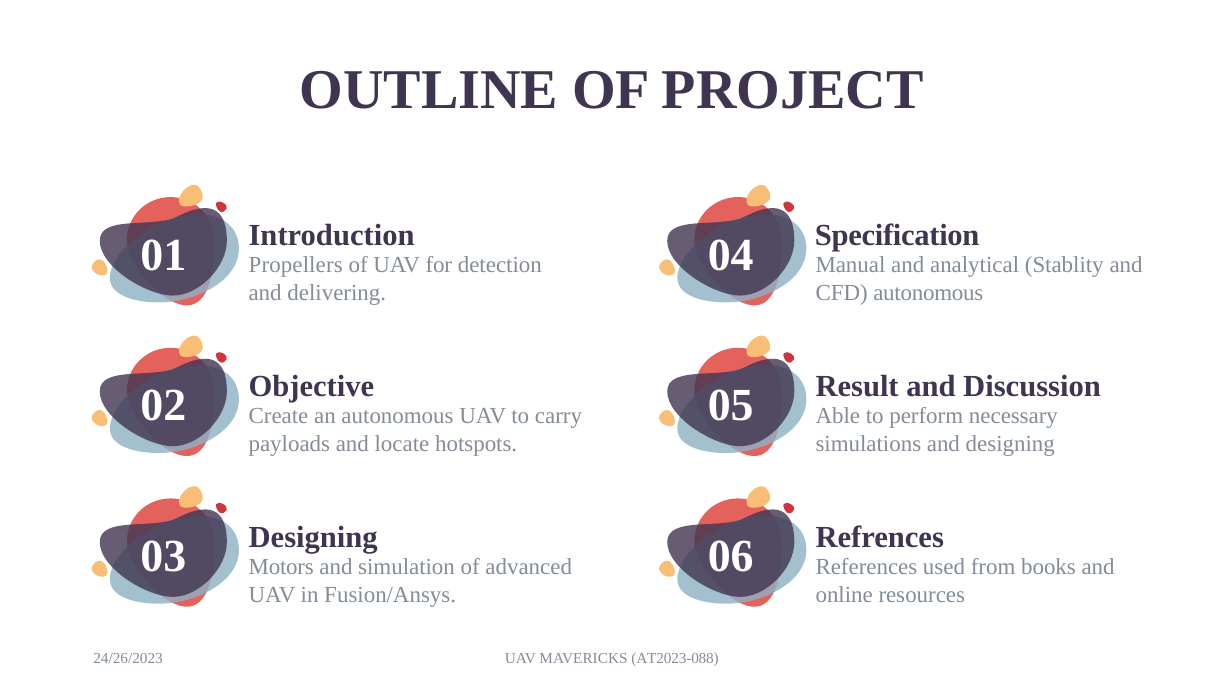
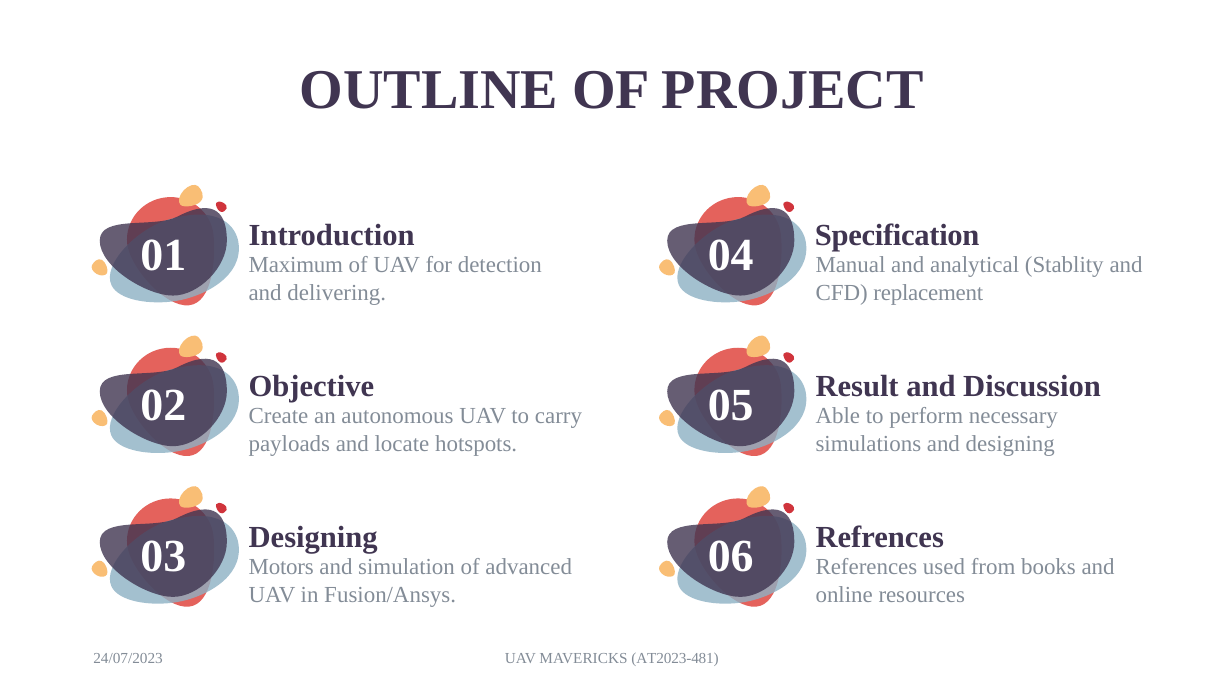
Propellers: Propellers -> Maximum (296, 265)
CFD autonomous: autonomous -> replacement (928, 292)
24/26/2023: 24/26/2023 -> 24/07/2023 (128, 657)
AT2023-088: AT2023-088 -> AT2023-481 (675, 657)
